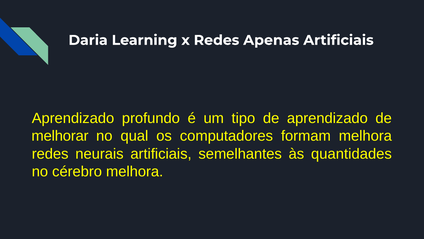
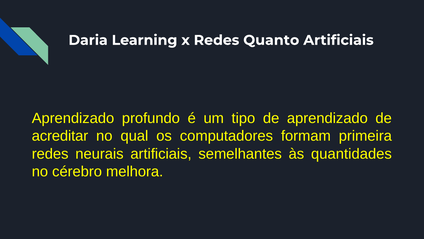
Apenas: Apenas -> Quanto (271, 40)
melhorar: melhorar -> acreditar (60, 136)
formam melhora: melhora -> primeira (365, 136)
